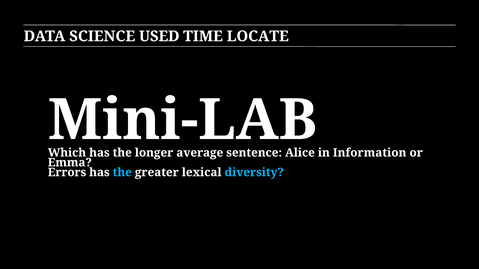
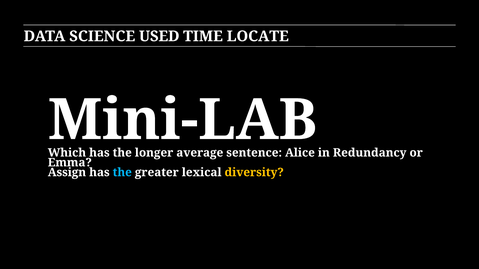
Information: Information -> Redundancy (370, 153)
Errors: Errors -> Assign (67, 172)
diversity colour: light blue -> yellow (254, 172)
